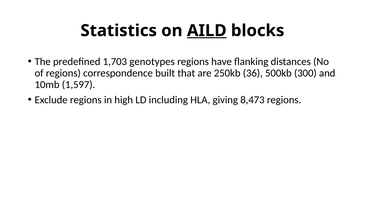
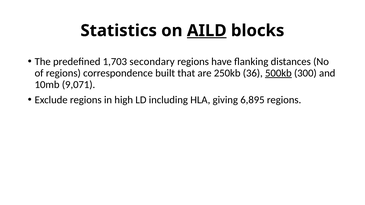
genotypes: genotypes -> secondary (152, 62)
500kb underline: none -> present (278, 73)
1,597: 1,597 -> 9,071 (79, 85)
8,473: 8,473 -> 6,895 (252, 100)
